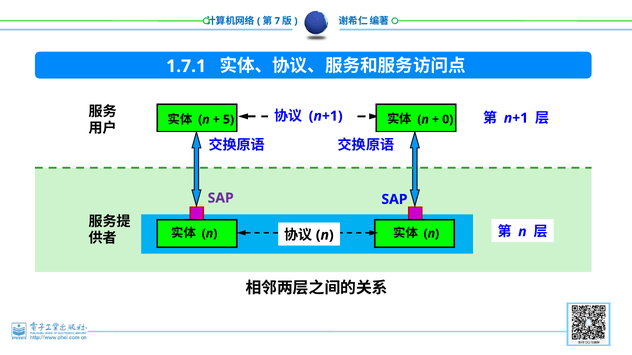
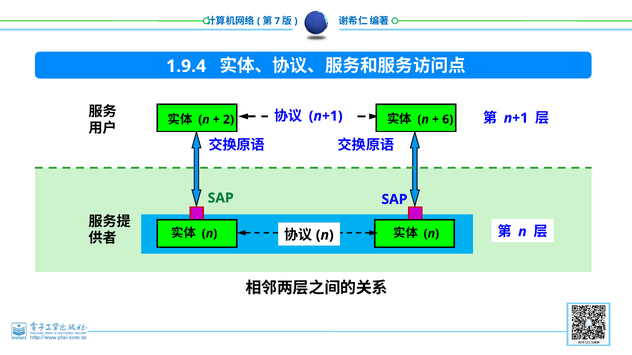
1.7.1: 1.7.1 -> 1.9.4 (186, 66)
0: 0 -> 6 (448, 120)
5: 5 -> 2 (229, 120)
SAP colour: purple -> green (221, 198)
